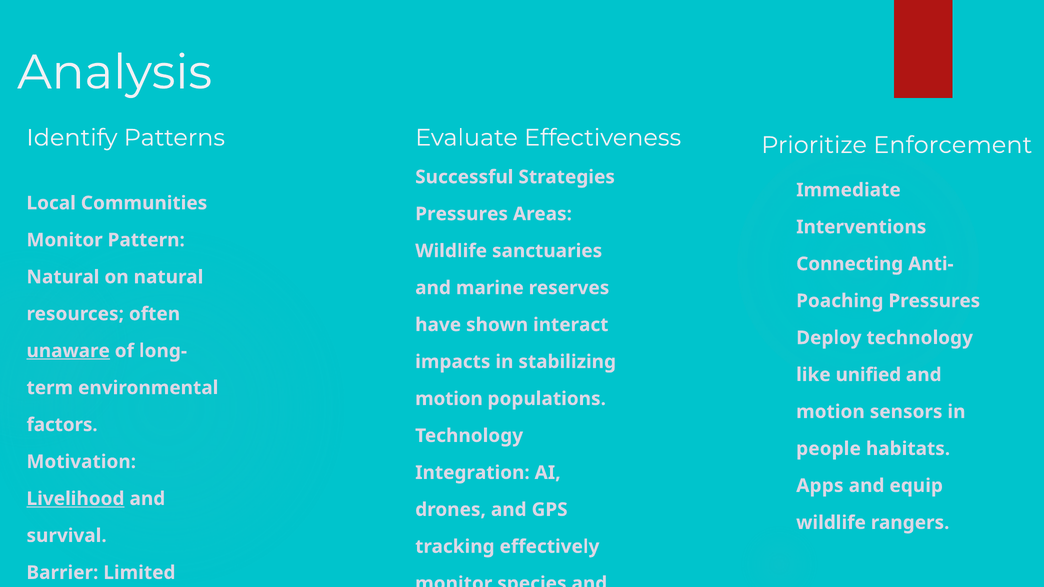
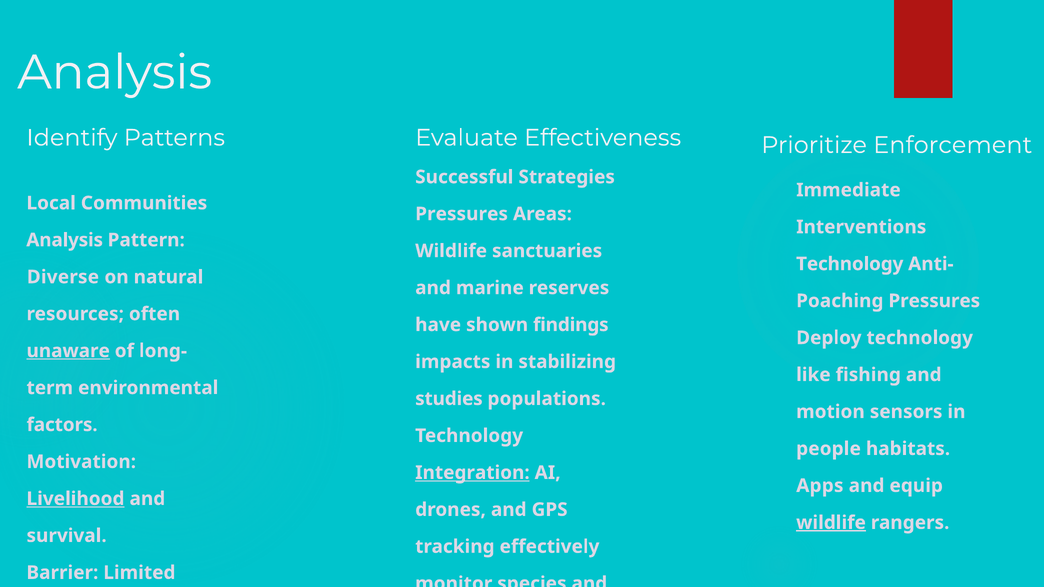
Monitor: Monitor -> Analysis (65, 240)
Connecting: Connecting -> Technology (850, 264)
Natural: Natural -> Diverse (63, 277)
interact: interact -> findings (571, 325)
unified: unified -> fishing (868, 375)
motion: motion -> studies (449, 399)
Integration underline: none -> present (472, 473)
wildlife underline: none -> present (831, 523)
